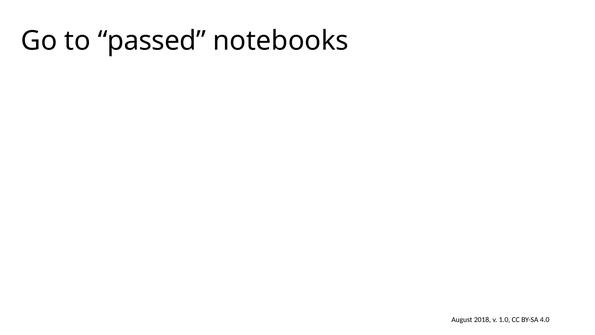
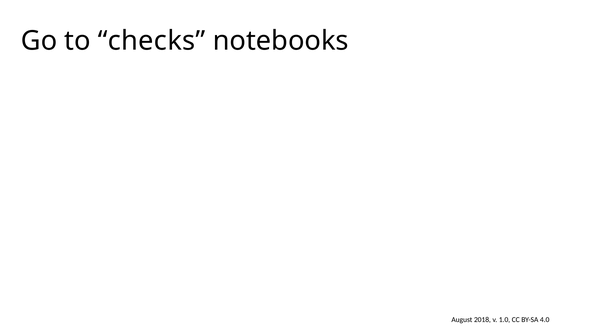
passed: passed -> checks (152, 41)
